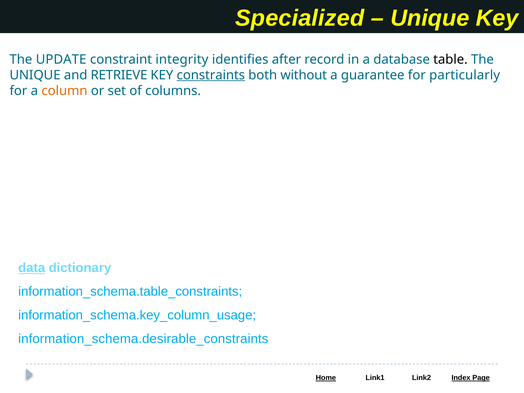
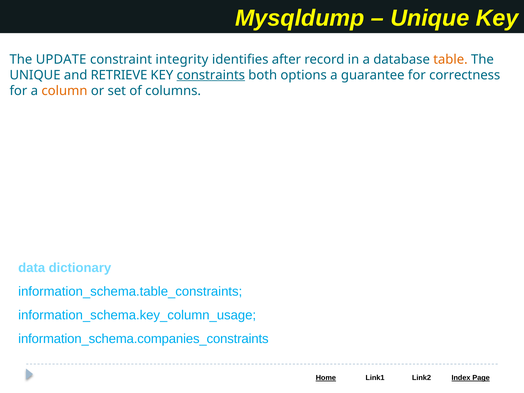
Specialized: Specialized -> Mysqldump (300, 18)
table colour: black -> orange (450, 59)
without: without -> options (304, 75)
particularly: particularly -> correctness (465, 75)
data underline: present -> none (32, 268)
information_schema.desirable_constraints: information_schema.desirable_constraints -> information_schema.companies_constraints (143, 339)
